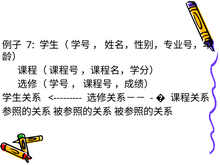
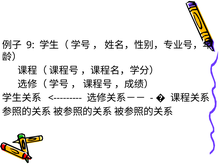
7: 7 -> 9 (30, 45)
